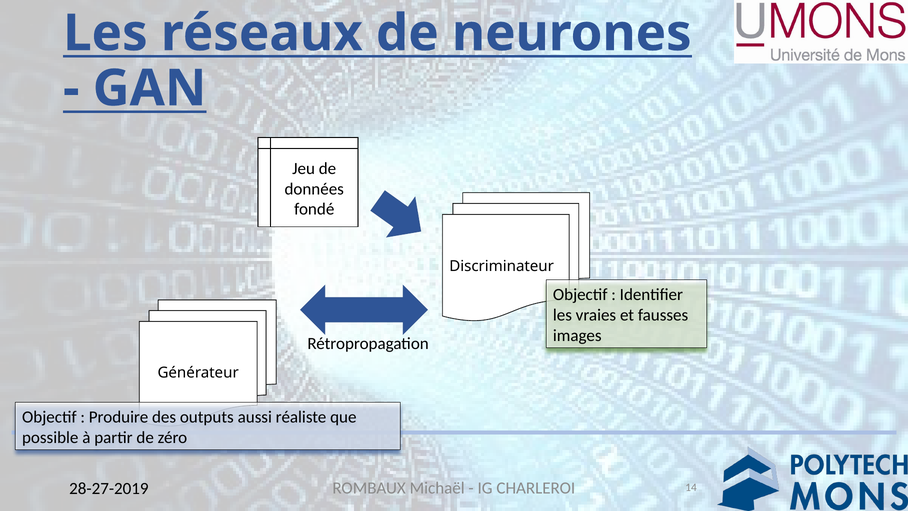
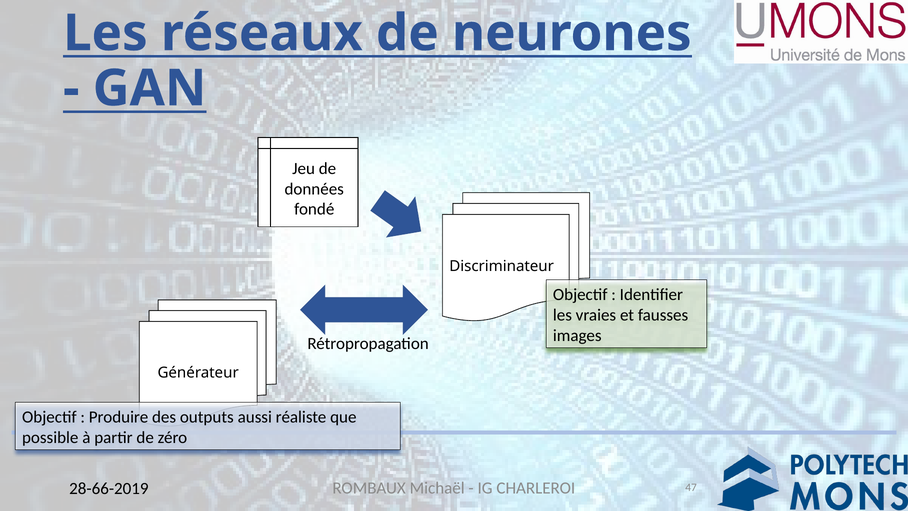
14: 14 -> 47 (691, 487)
28-27-2019: 28-27-2019 -> 28-66-2019 (109, 488)
